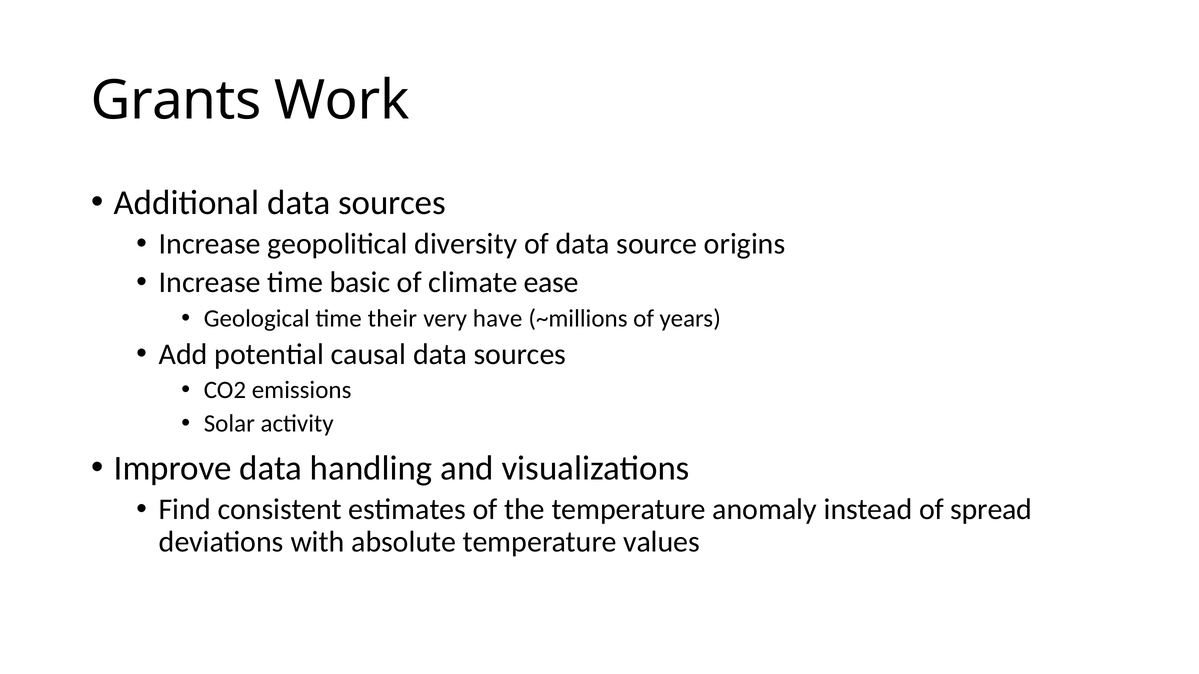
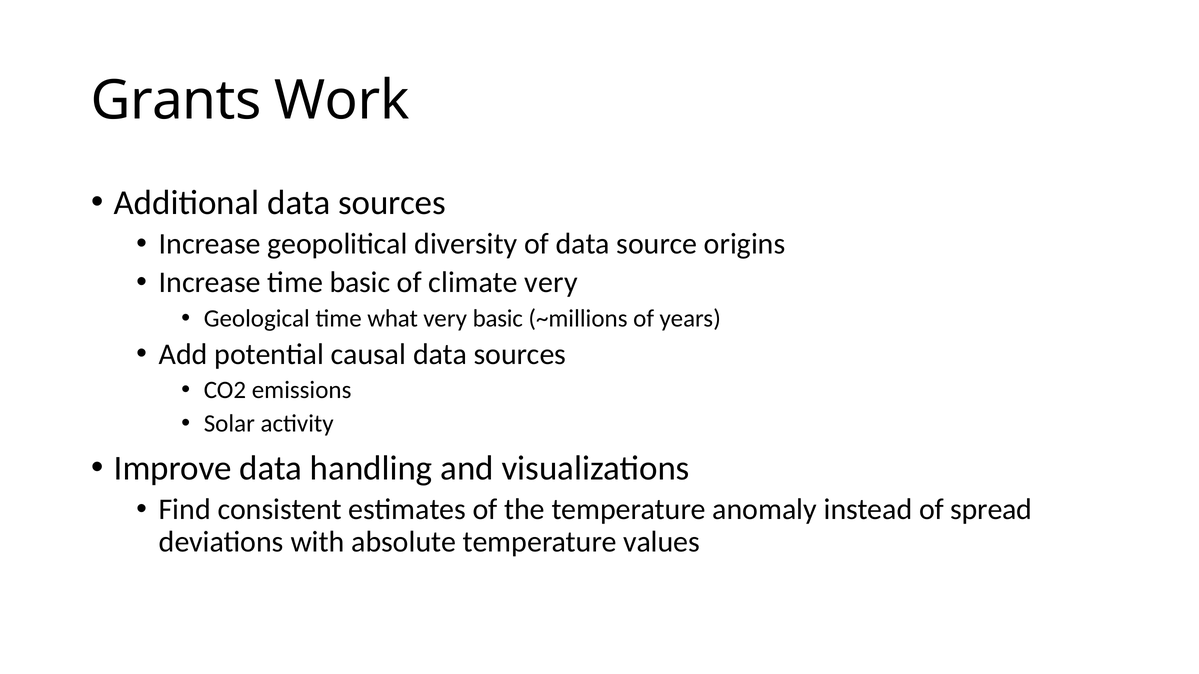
climate ease: ease -> very (551, 283)
their: their -> what (393, 319)
very have: have -> basic (498, 319)
